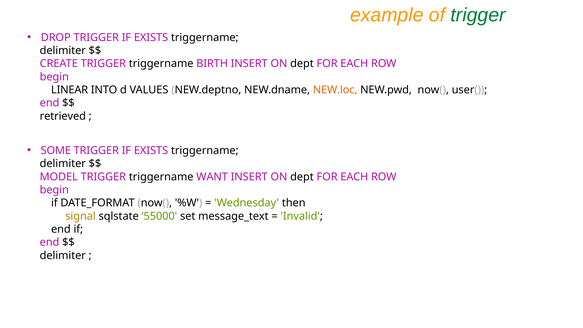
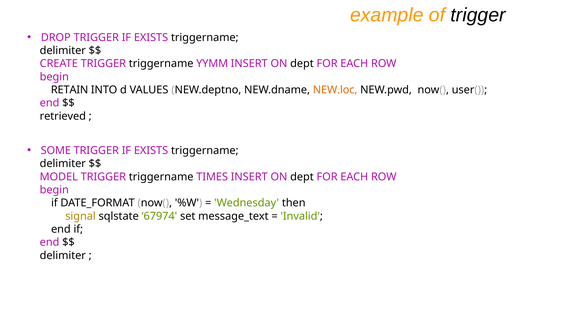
trigger colour: green -> black (478, 15)
BIRTH: BIRTH -> YYMM (212, 64)
LINEAR: LINEAR -> RETAIN (70, 90)
WANT: WANT -> TIMES (212, 177)
55000: 55000 -> 67974 (159, 216)
